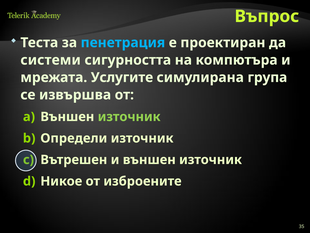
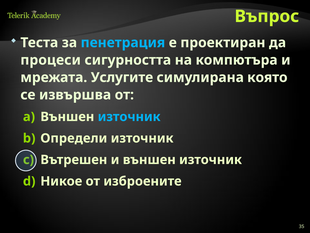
системи: системи -> процеси (51, 60)
група: група -> която (267, 77)
източник colour: light green -> light blue (129, 117)
